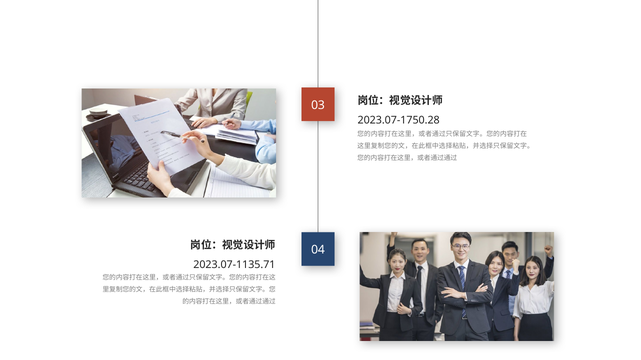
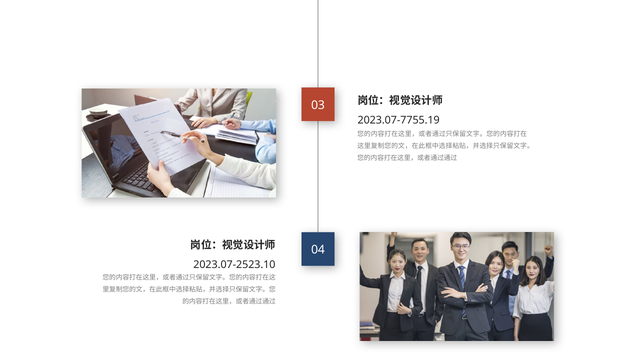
2023.07-1750.28: 2023.07-1750.28 -> 2023.07-7755.19 (399, 120)
2023.07-1135.71: 2023.07-1135.71 -> 2023.07-2523.10 (234, 265)
